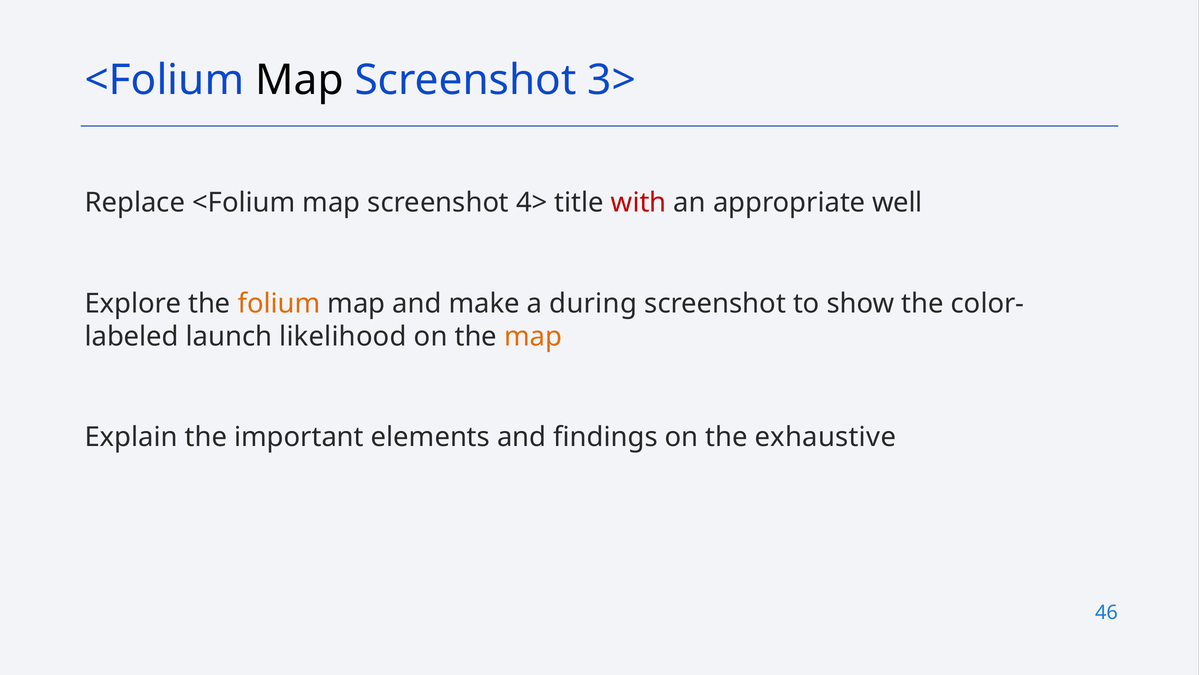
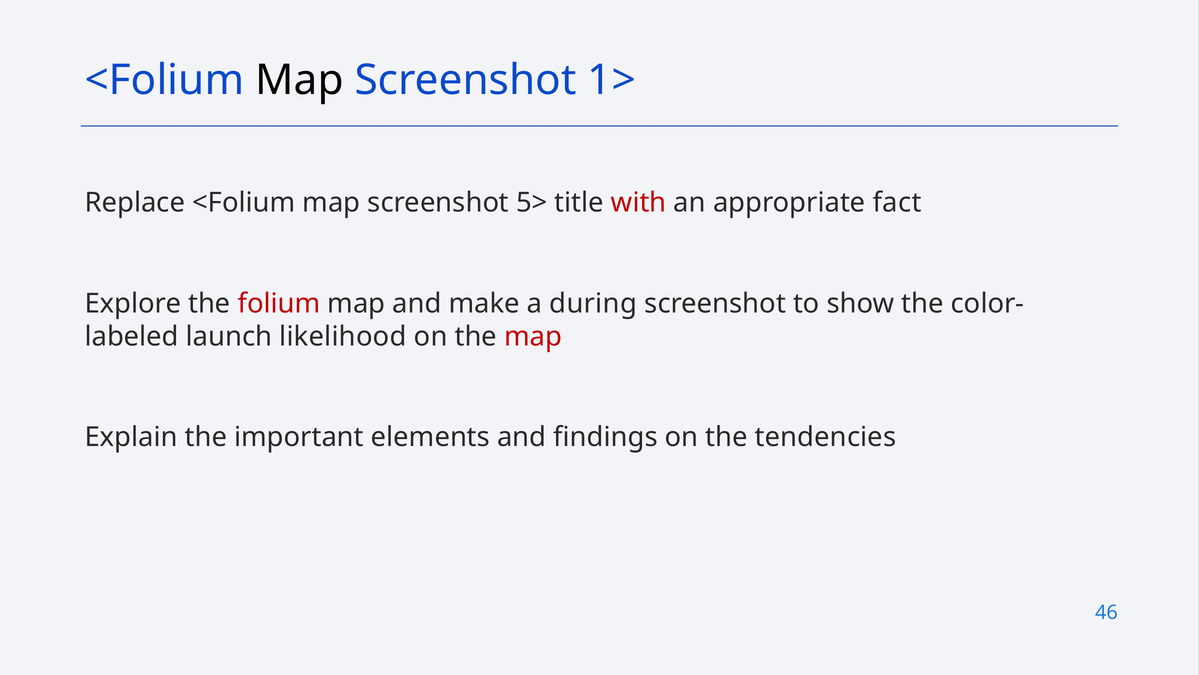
3>: 3> -> 1> (612, 80)
4>: 4> -> 5> (532, 202)
well: well -> fact (897, 202)
folium colour: orange -> red (279, 303)
map colour: orange -> red (533, 336)
exhaustive: exhaustive -> tendencies (825, 437)
